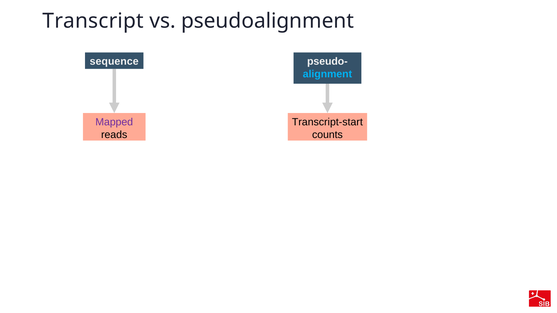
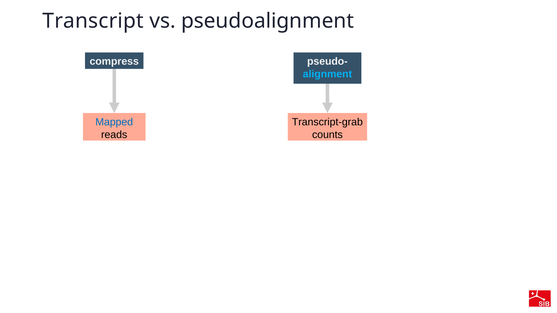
sequence: sequence -> compress (114, 62)
Mapped colour: purple -> blue (114, 122)
Transcript-start: Transcript-start -> Transcript-grab (327, 122)
